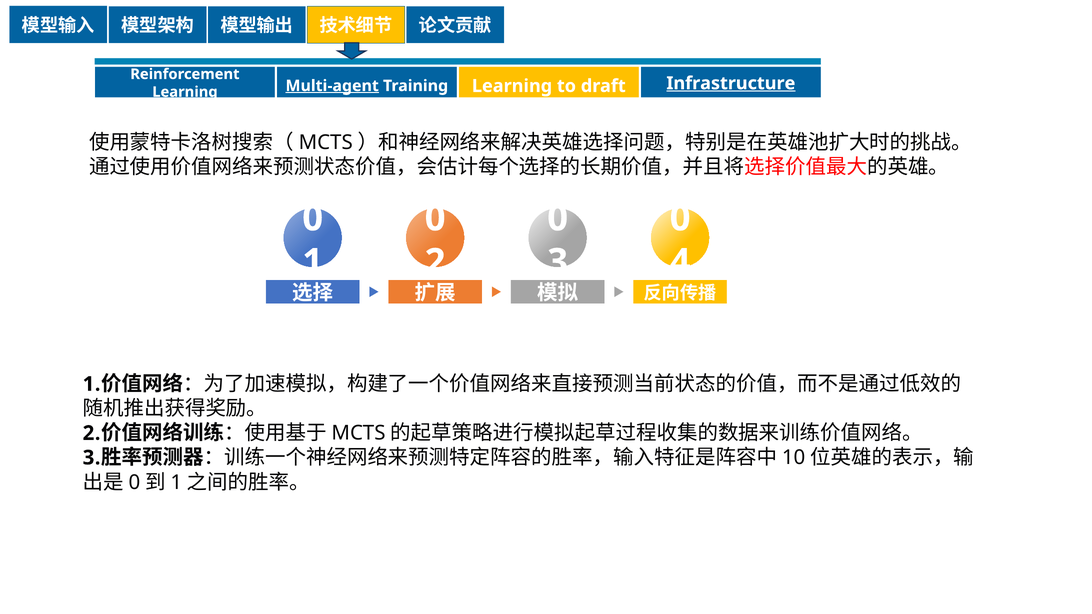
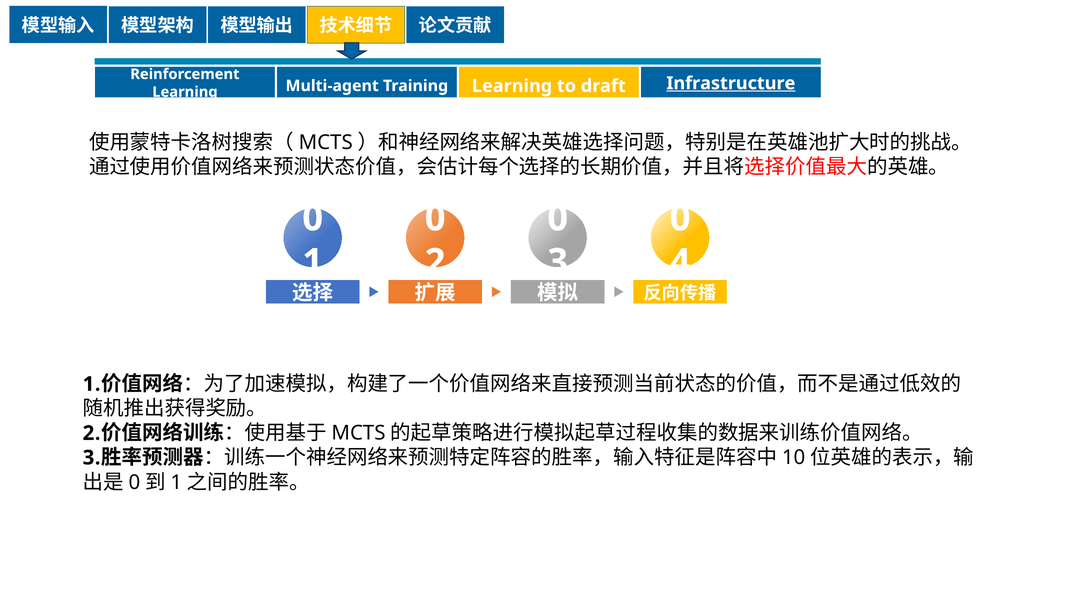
Multi-agent underline: present -> none (332, 86)
